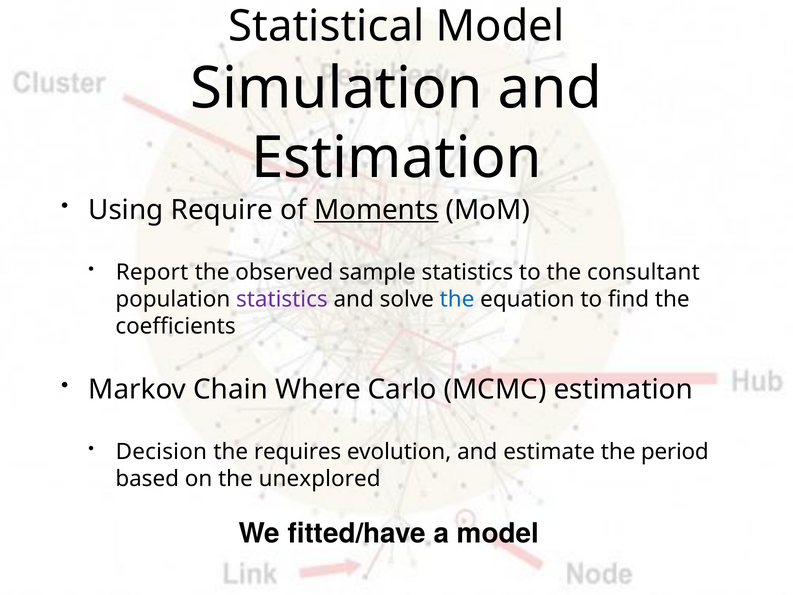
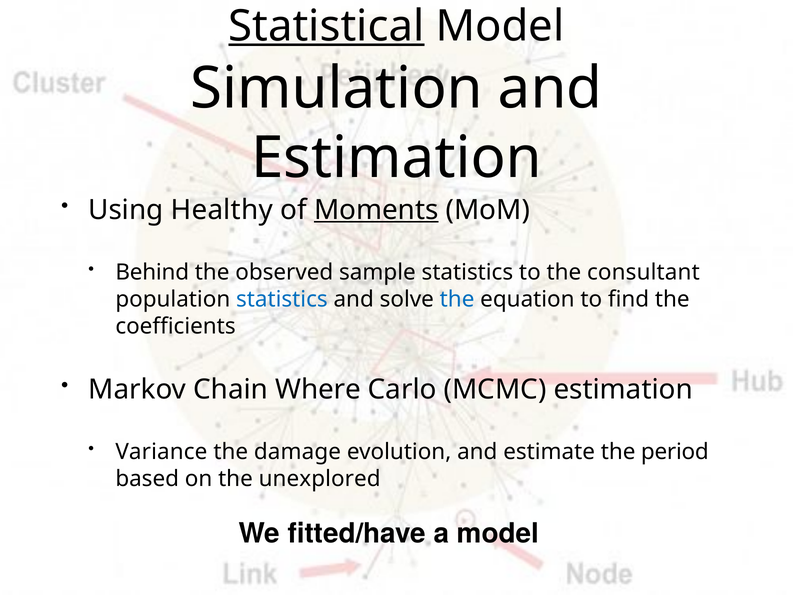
Statistical underline: none -> present (326, 26)
Require: Require -> Healthy (222, 210)
Report: Report -> Behind (152, 272)
statistics colour: purple -> blue (282, 299)
Decision: Decision -> Variance (161, 451)
requires: requires -> damage (297, 451)
